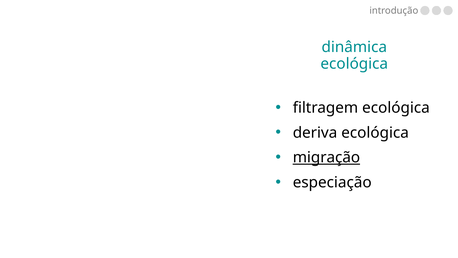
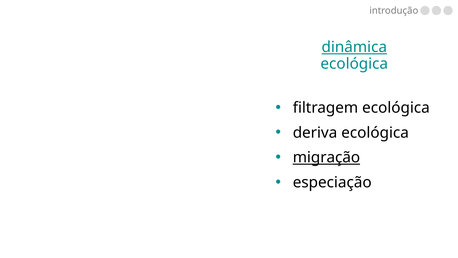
dinâmica underline: none -> present (354, 47)
